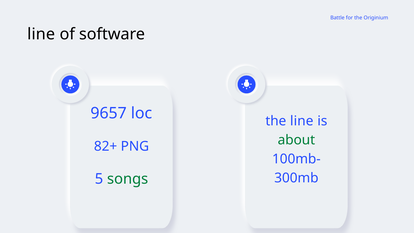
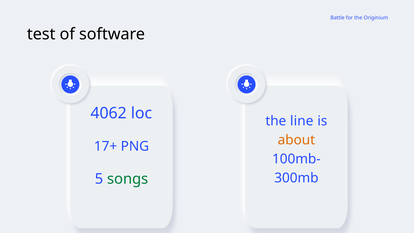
line: line -> test (41, 34)
9657: 9657 -> 4062 (109, 113)
about colour: green -> orange (296, 140)
82+: 82+ -> 17+ (106, 146)
